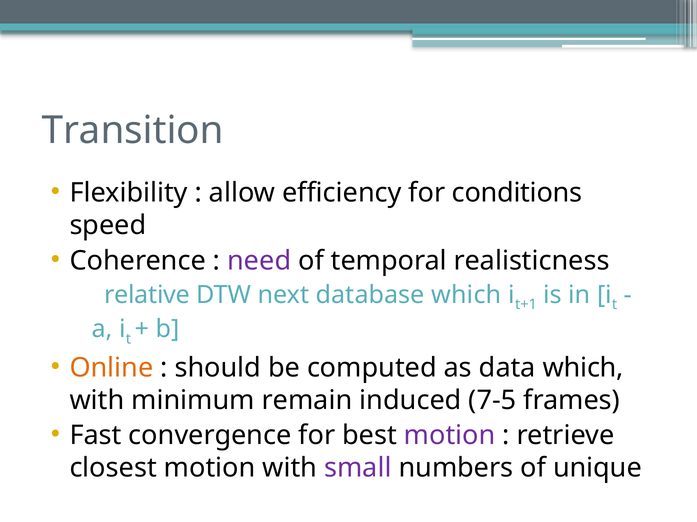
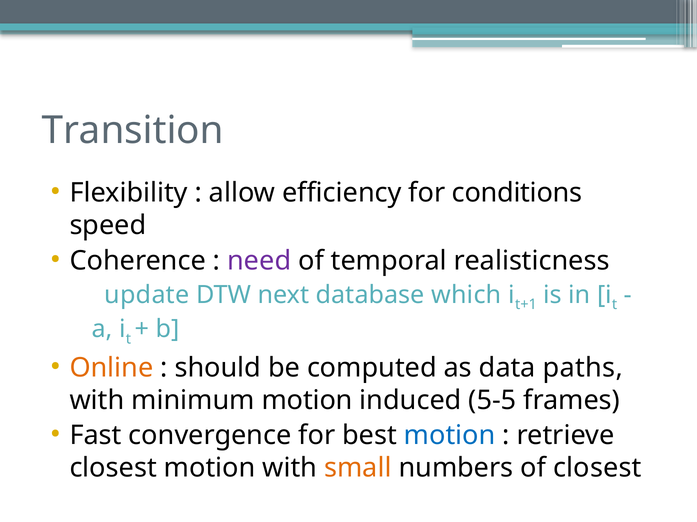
relative: relative -> update (147, 295)
data which: which -> paths (583, 368)
minimum remain: remain -> motion (307, 401)
7-5: 7-5 -> 5-5 (492, 401)
motion colour: purple -> blue (450, 436)
small colour: purple -> orange (358, 469)
of unique: unique -> closest (597, 469)
